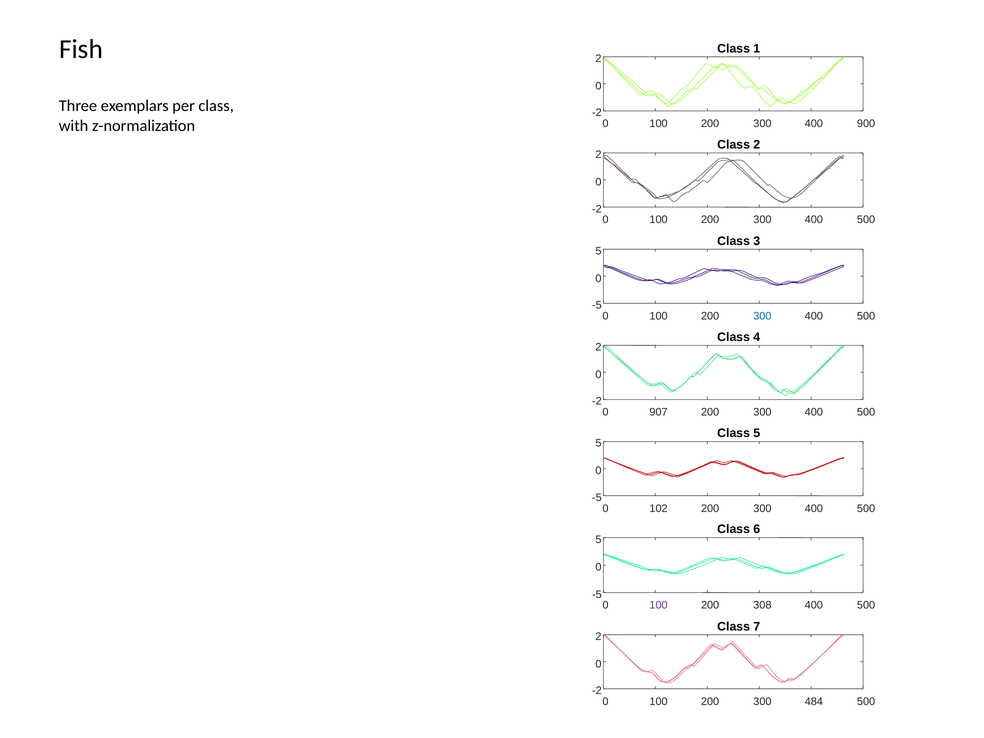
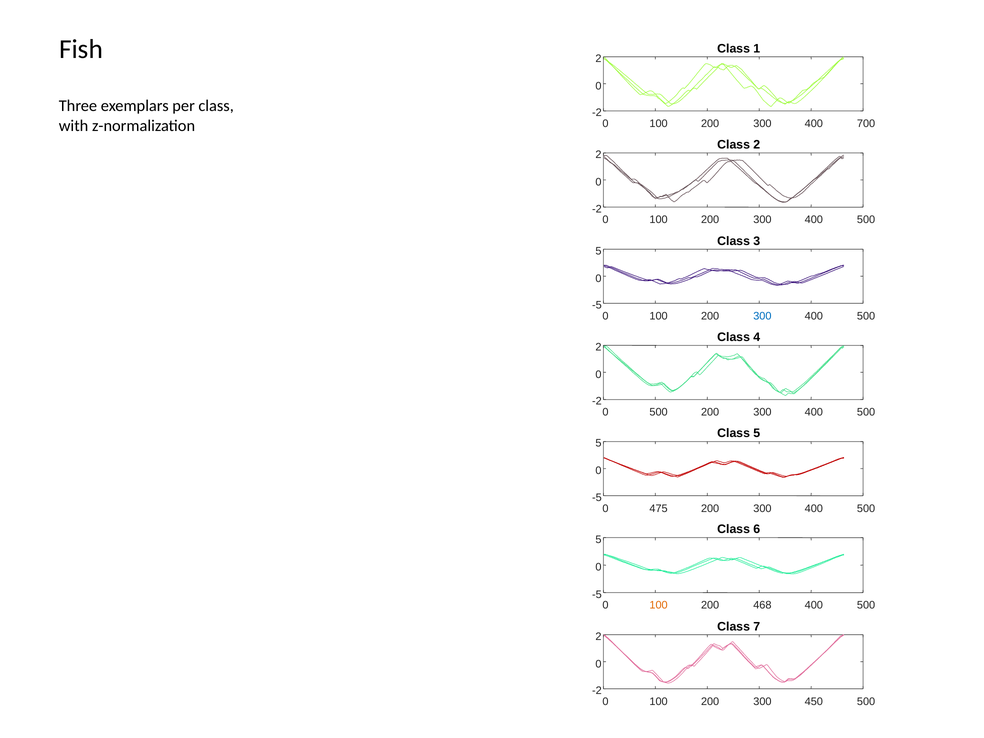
900: 900 -> 700 (866, 124)
0 907: 907 -> 500 (659, 412)
102: 102 -> 475 (659, 508)
100 colour: purple -> orange (659, 605)
308: 308 -> 468 (762, 605)
484: 484 -> 450 (814, 702)
